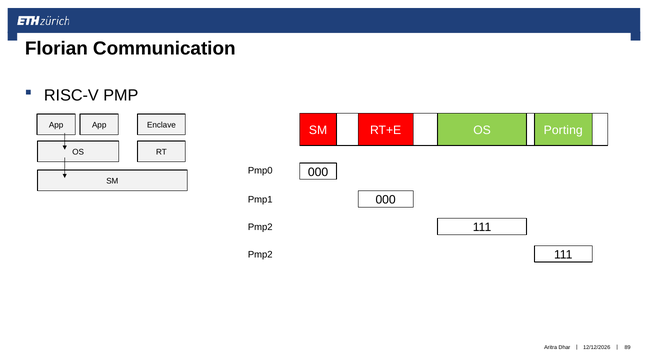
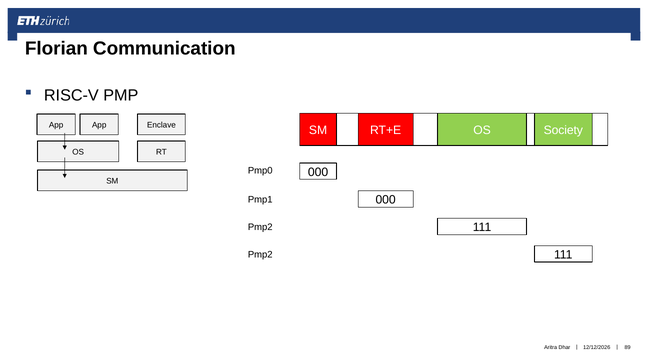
Porting: Porting -> Society (563, 130)
